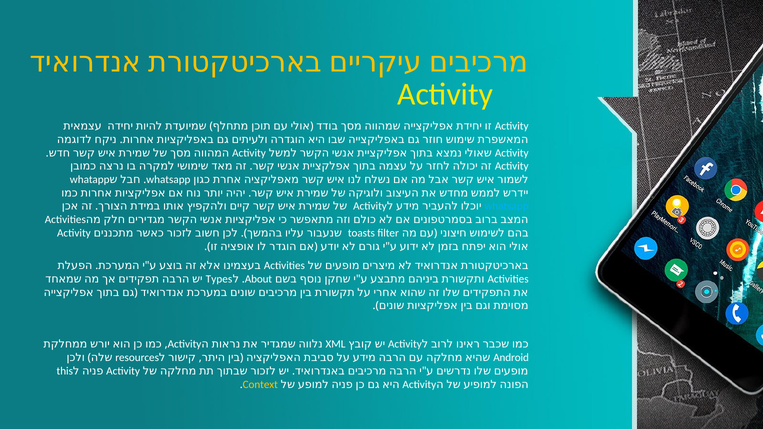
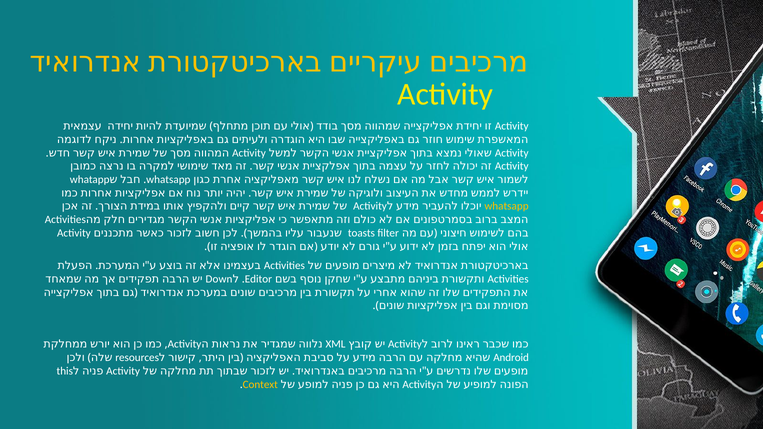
whatsapp colour: light blue -> yellow (507, 206)
Types: Types -> Down (219, 279)
About: About -> Editor (258, 279)
